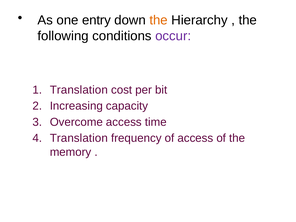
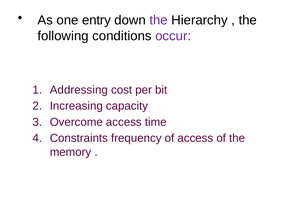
the colour: orange -> purple (159, 20)
Translation: Translation -> Addressing (79, 90)
Translation: Translation -> Constraints (79, 138)
